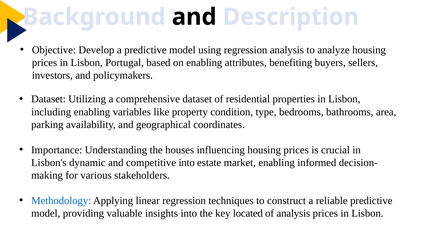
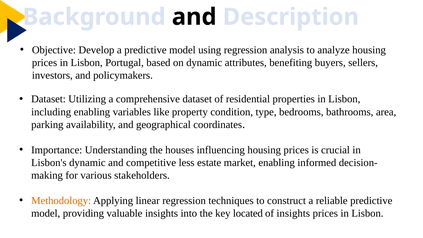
on enabling: enabling -> dynamic (204, 63)
competitive into: into -> less (187, 163)
Methodology colour: blue -> orange (61, 201)
of analysis: analysis -> insights (293, 213)
